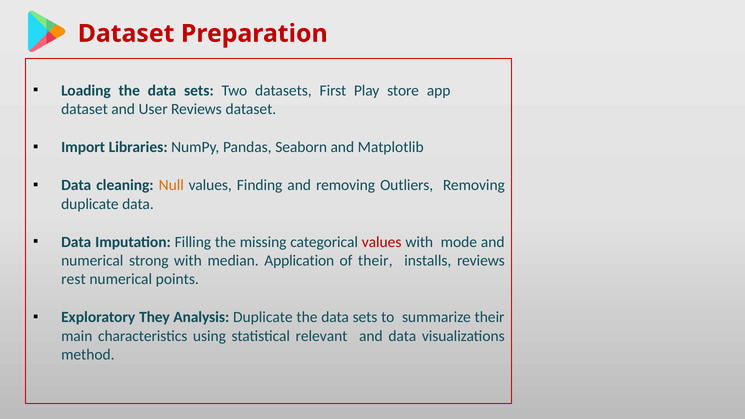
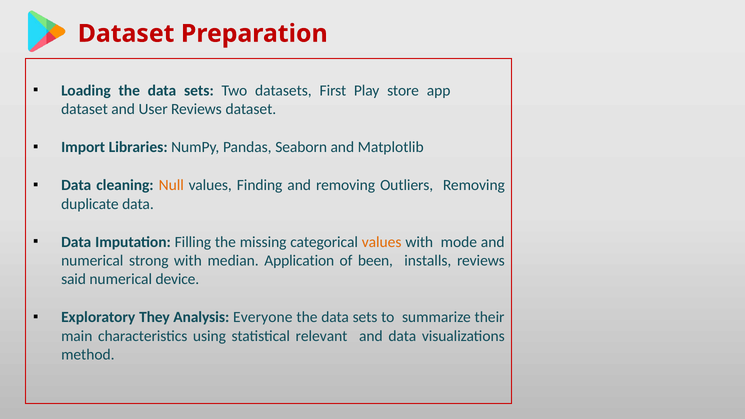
values colour: red -> orange (382, 242)
of their: their -> been (375, 261)
rest: rest -> said (74, 279)
points: points -> device (177, 279)
Analysis Duplicate: Duplicate -> Everyone (263, 317)
